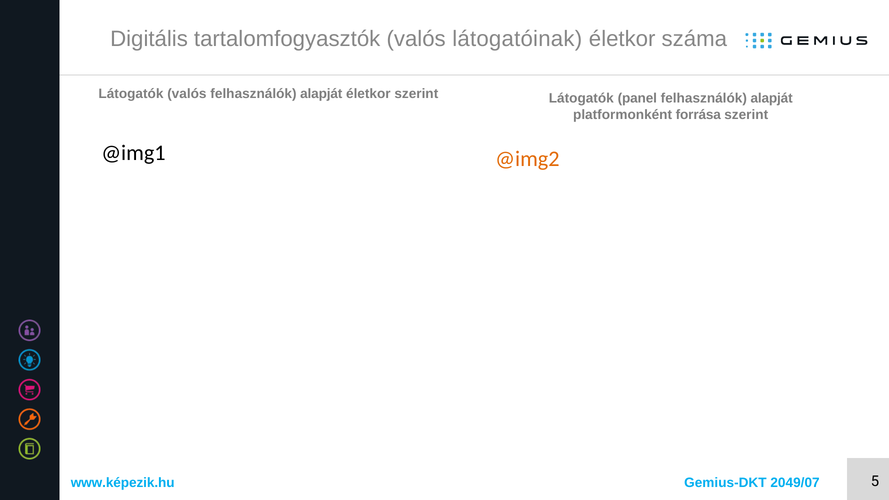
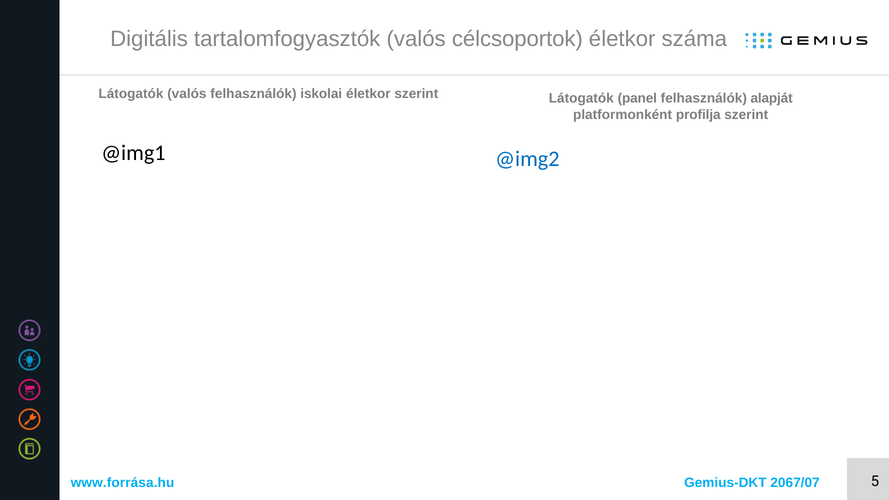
látogatóinak: látogatóinak -> célcsoportok (517, 39)
valós felhasználók alapját: alapját -> iskolai (321, 94)
forrása: forrása -> profilja (698, 115)
@img2 colour: orange -> blue (527, 159)
www.képezik.hu: www.képezik.hu -> www.forrása.hu (123, 483)
2049/07: 2049/07 -> 2067/07 (795, 483)
